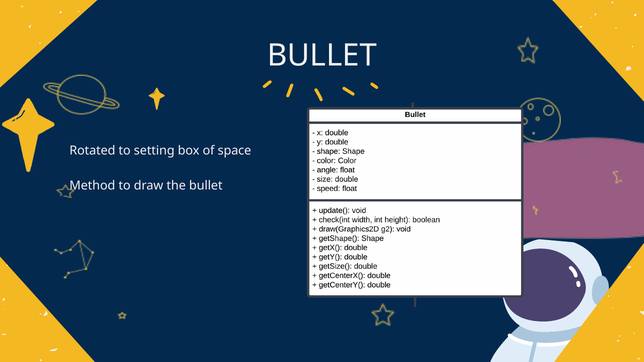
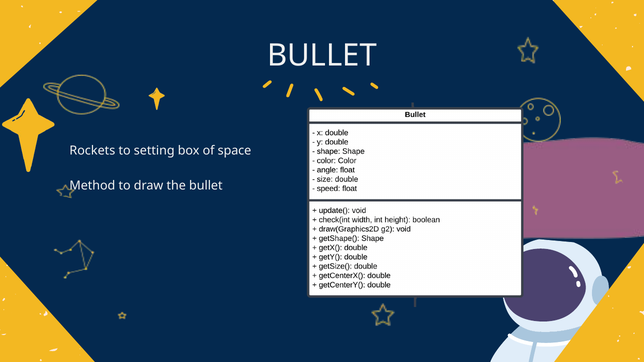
Rotated: Rotated -> Rockets (92, 151)
